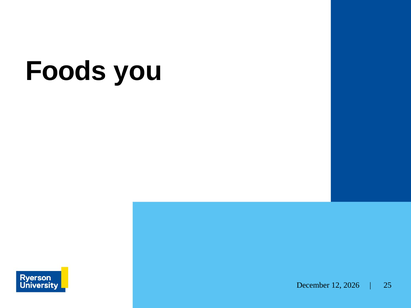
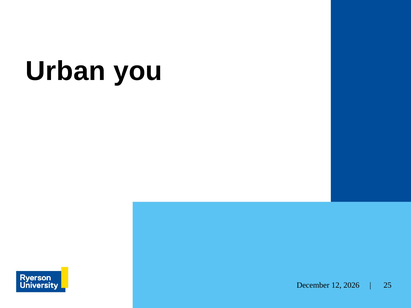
Foods: Foods -> Urban (66, 71)
